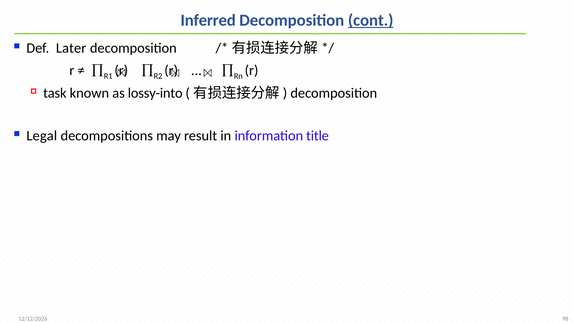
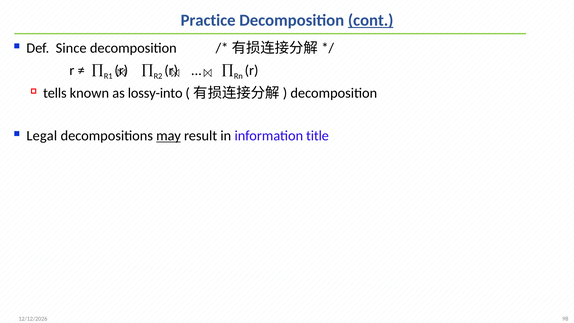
Inferred: Inferred -> Practice (208, 20)
Later: Later -> Since (71, 48)
task: task -> tells (55, 93)
may underline: none -> present (169, 136)
